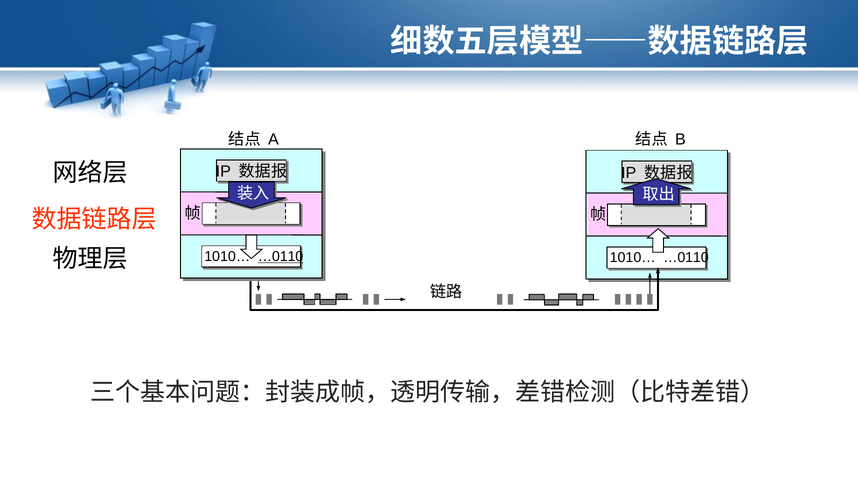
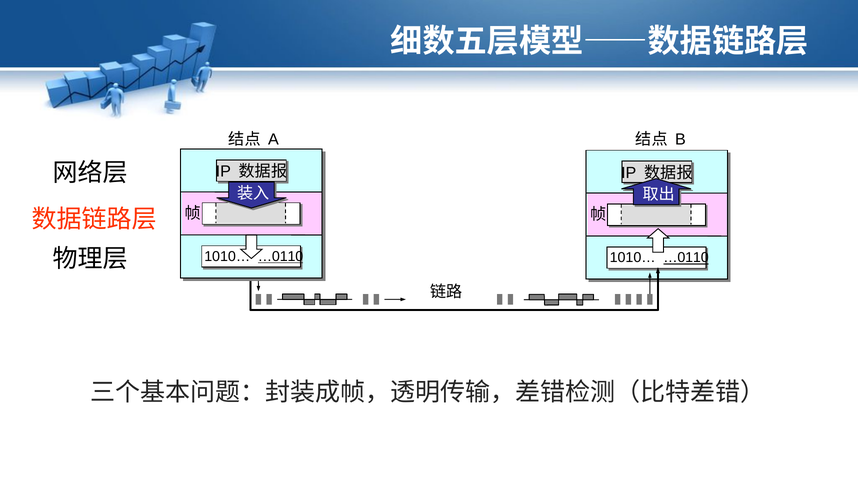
…0110 underline: none -> present (686, 258)
